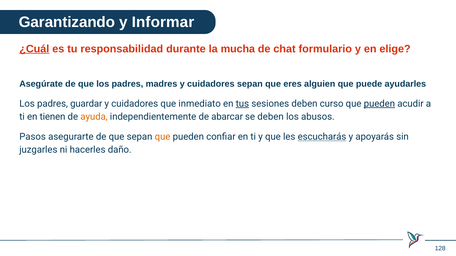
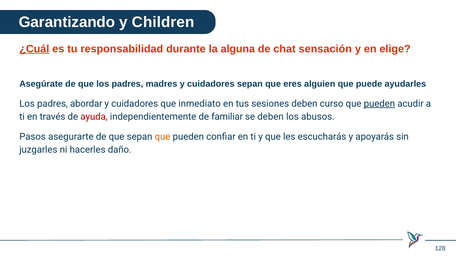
Informar: Informar -> Children (163, 22)
mucha: mucha -> alguna (238, 49)
formulario: formulario -> sensación (325, 49)
guardar: guardar -> abordar (86, 104)
tus underline: present -> none (242, 104)
tienen: tienen -> través (53, 117)
ayuda colour: orange -> red (94, 117)
abarcar: abarcar -> familiar (227, 117)
escucharás underline: present -> none (322, 137)
